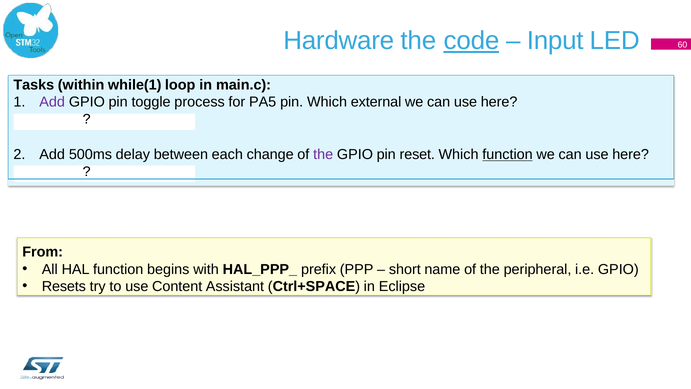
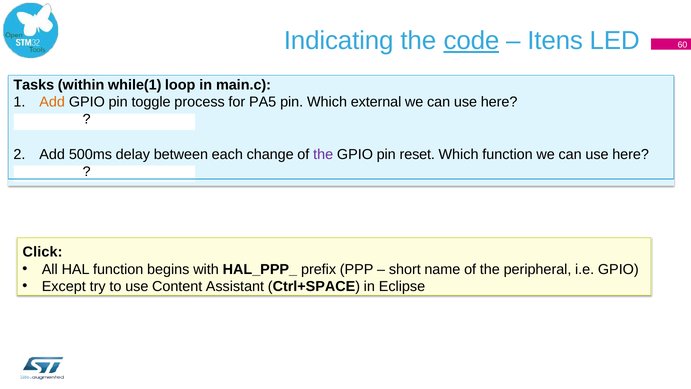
Hardware: Hardware -> Indicating (339, 41)
Input: Input -> Itens (555, 41)
Add colour: purple -> orange (52, 102)
function underline: present -> none (508, 155)
From: From -> Click (43, 252)
Resets: Resets -> Except (64, 287)
